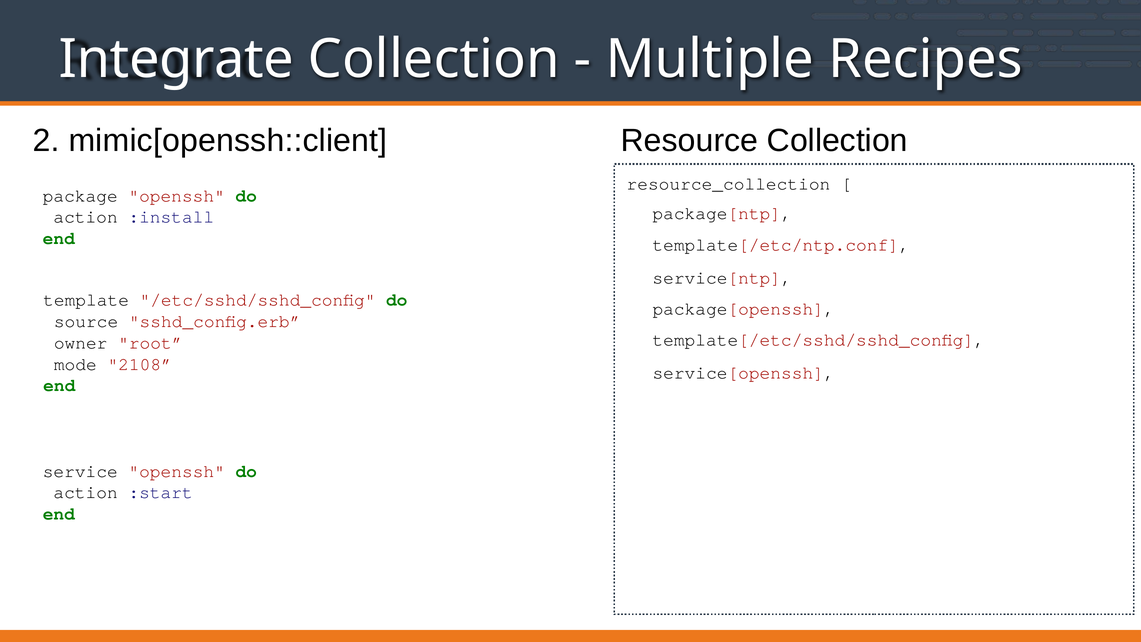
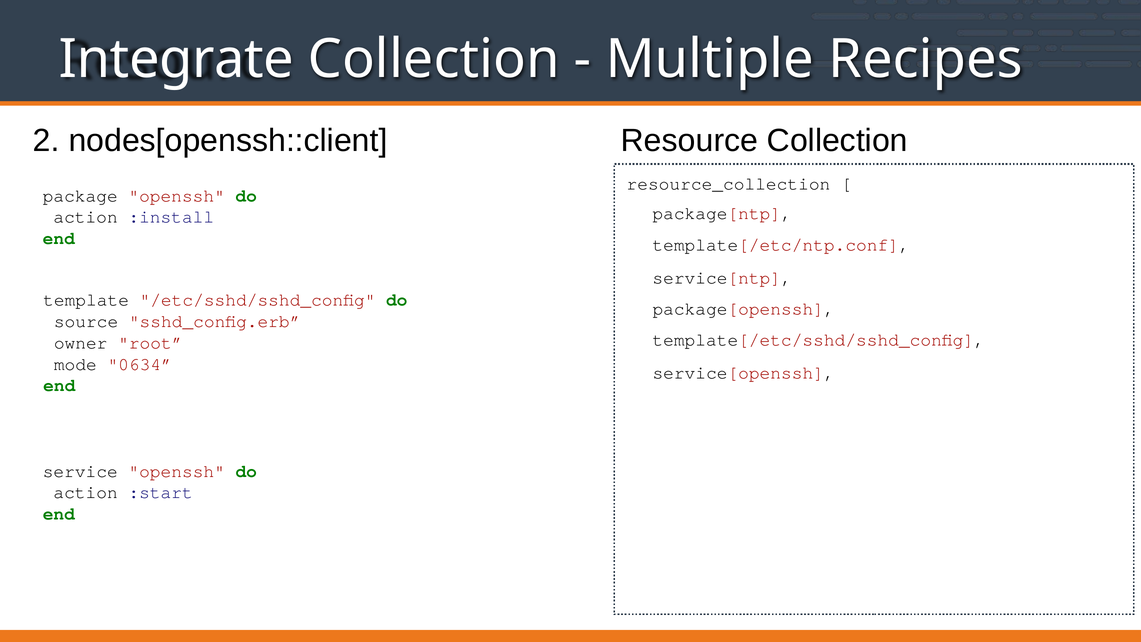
mimic[openssh::client: mimic[openssh::client -> nodes[openssh::client (228, 140)
2108: 2108 -> 0634 (140, 364)
